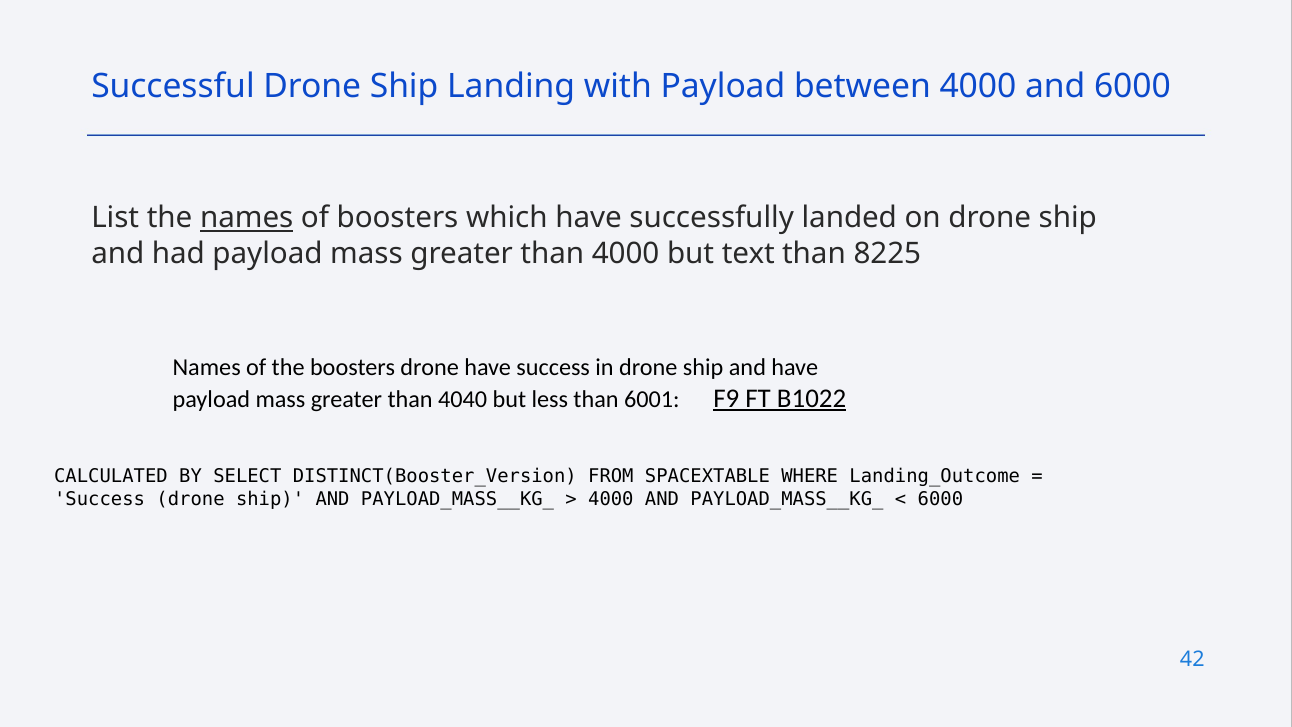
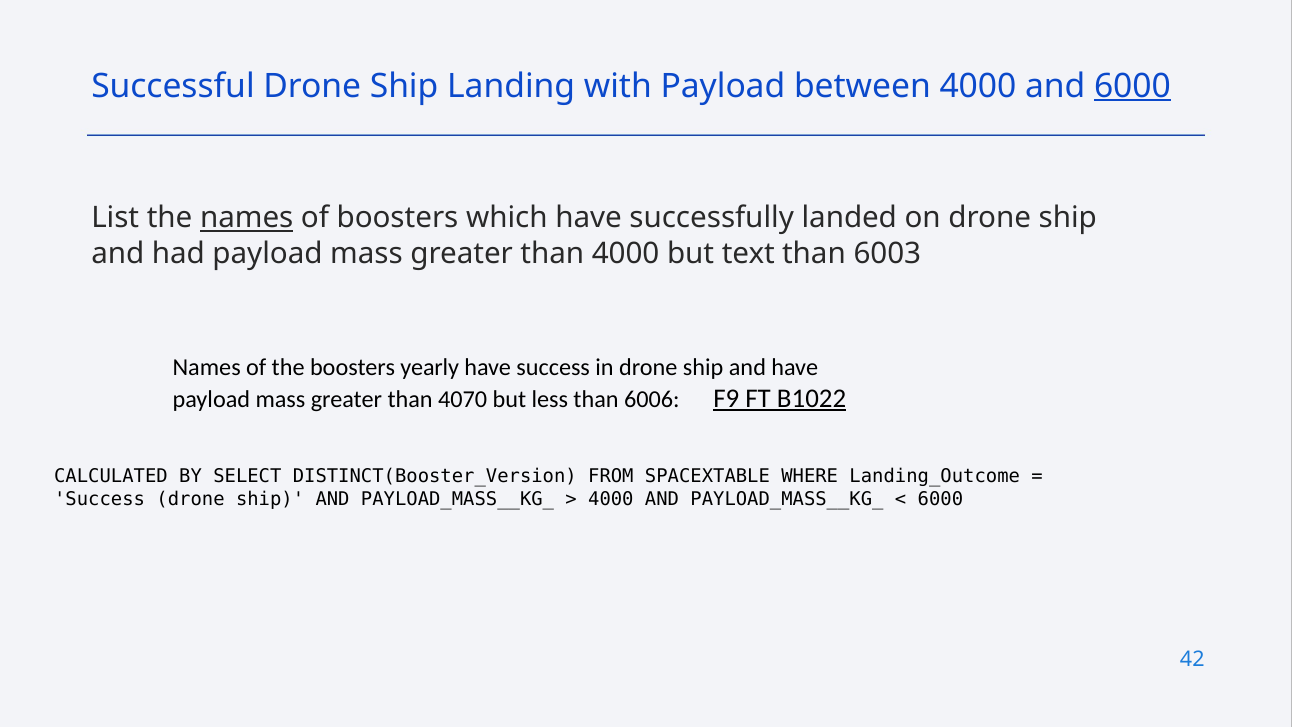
6000 underline: none -> present (1132, 86)
8225: 8225 -> 6003 (887, 254)
boosters drone: drone -> yearly (430, 367)
4040: 4040 -> 4070 (463, 399)
6001: 6001 -> 6006 (652, 399)
